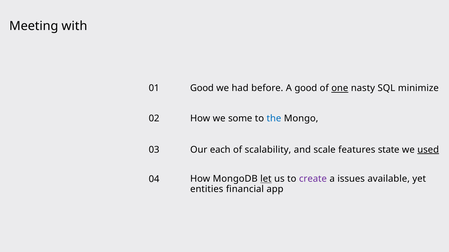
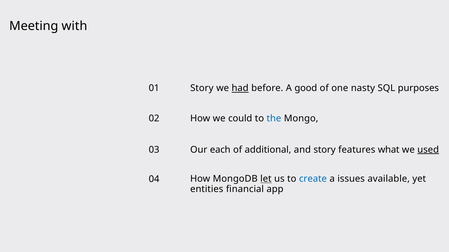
01 Good: Good -> Story (202, 88)
had underline: none -> present (240, 88)
one underline: present -> none (340, 88)
minimize: minimize -> purposes (418, 88)
some: some -> could (240, 119)
scalability: scalability -> additional (268, 150)
and scale: scale -> story (325, 150)
state: state -> what (389, 150)
create colour: purple -> blue (313, 179)
